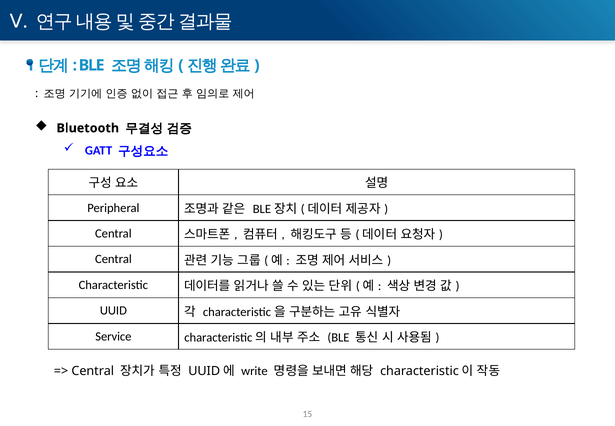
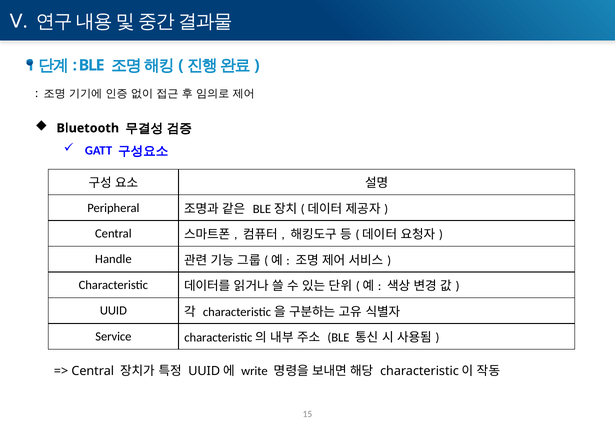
Central: Central -> Handle (113, 259)
